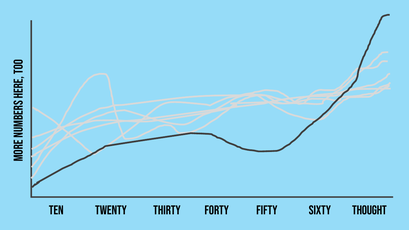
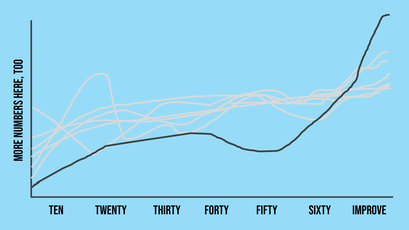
THOUGHT: THOUGHT -> IMPROVE (369, 210)
